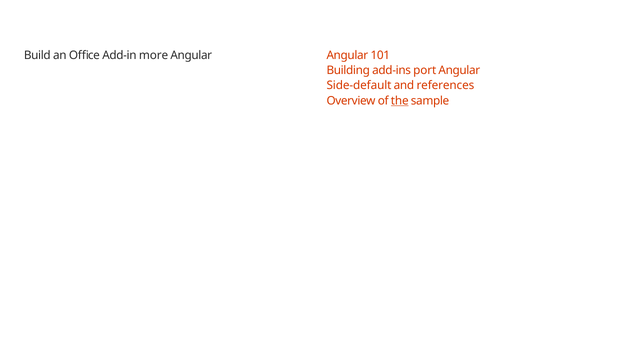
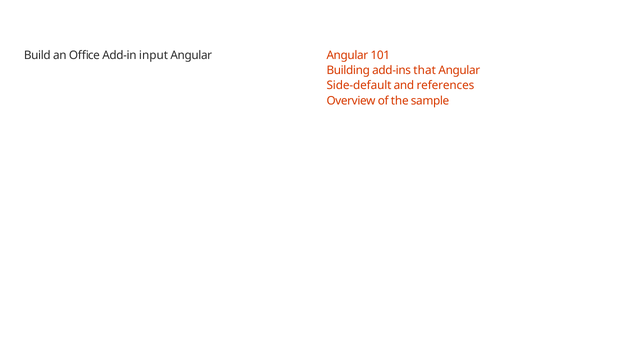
more: more -> input (154, 56)
port: port -> that (425, 71)
the underline: present -> none (400, 101)
